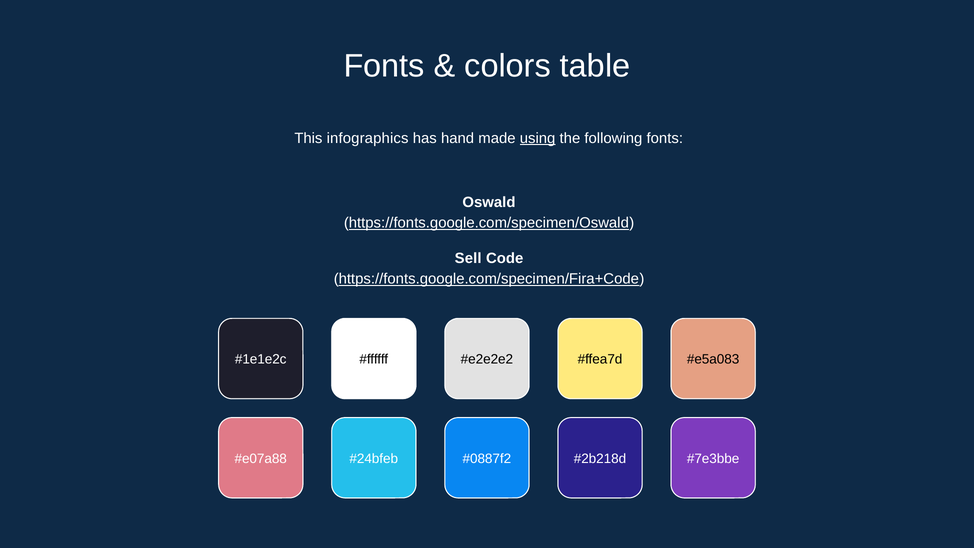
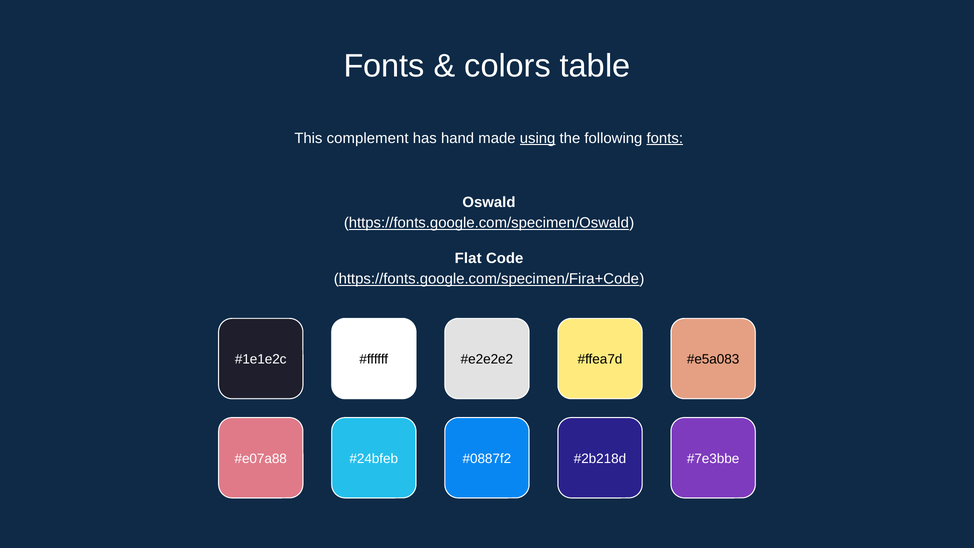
infographics: infographics -> complement (368, 138)
fonts underline: none -> present (665, 138)
Sell: Sell -> Flat (468, 258)
